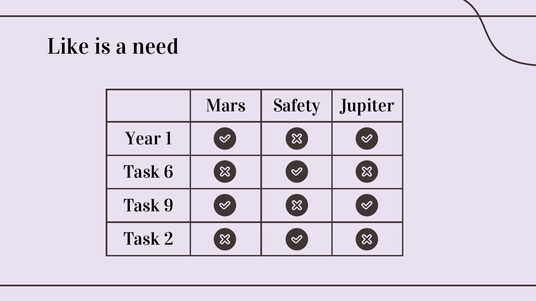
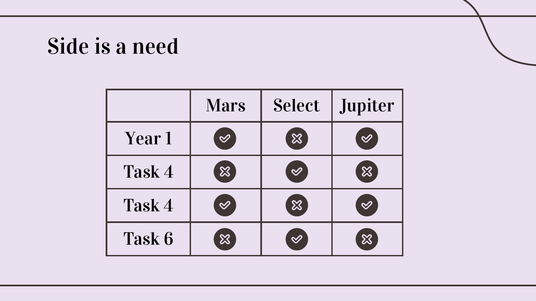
Like: Like -> Side (68, 46)
Safety: Safety -> Select (296, 106)
6: 6 -> 4 (169, 172)
9: 9 -> 4 (169, 206)
2: 2 -> 6 (169, 239)
